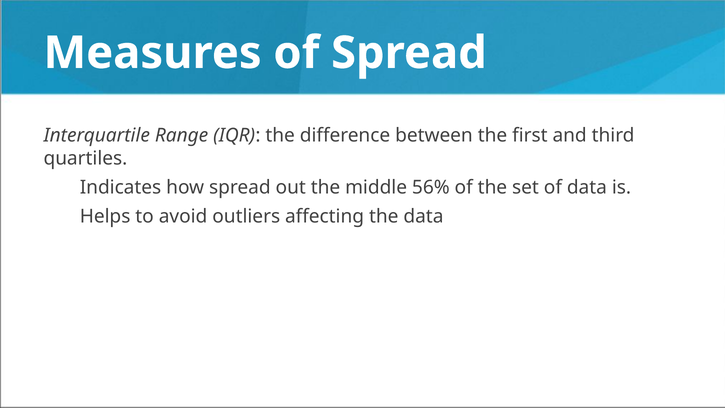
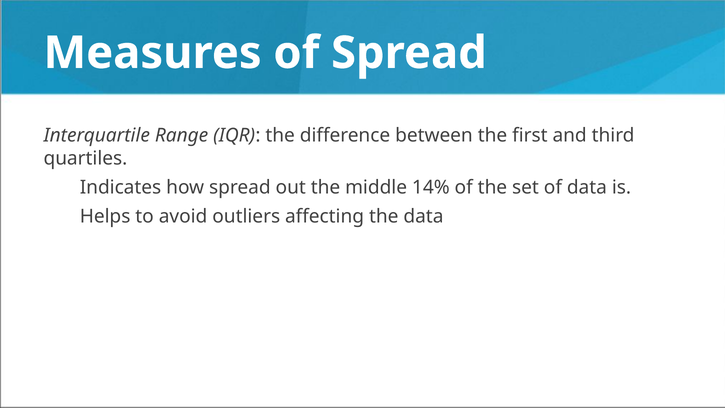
56%: 56% -> 14% (431, 187)
